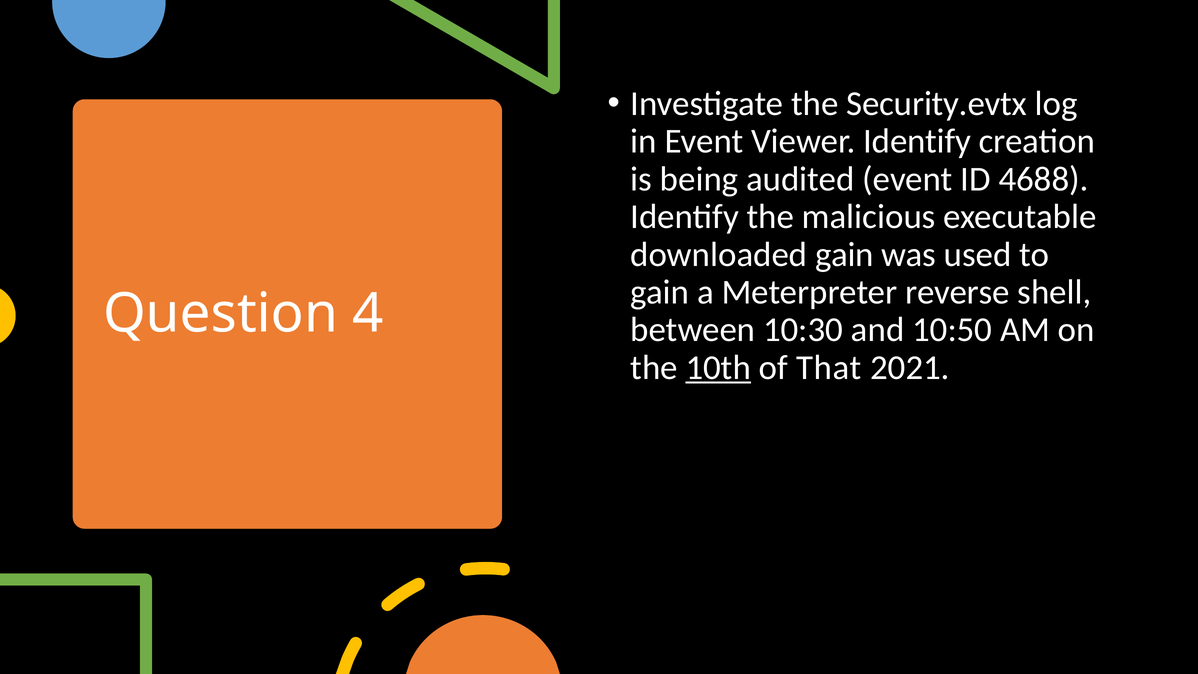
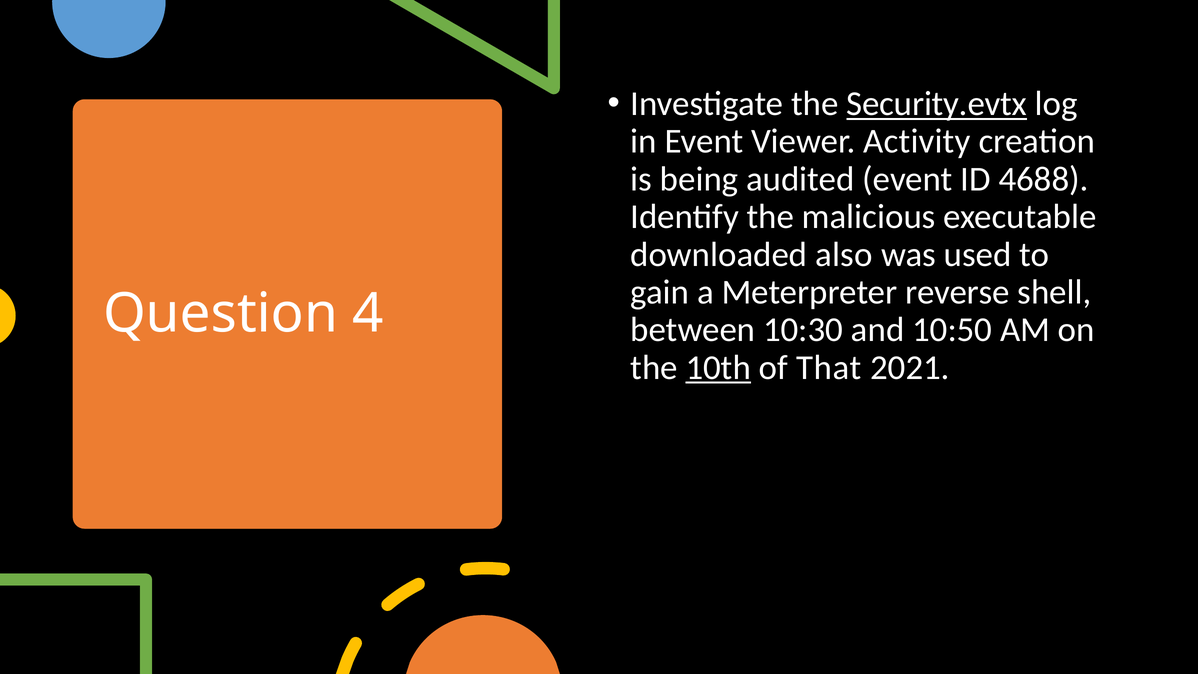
Security.evtx underline: none -> present (937, 104)
Viewer Identify: Identify -> Activity (917, 141)
downloaded gain: gain -> also (844, 254)
